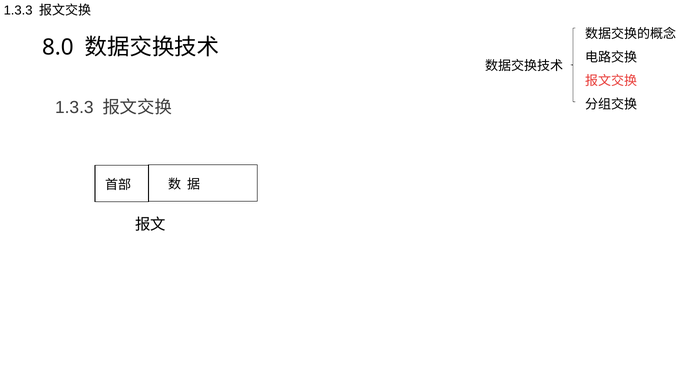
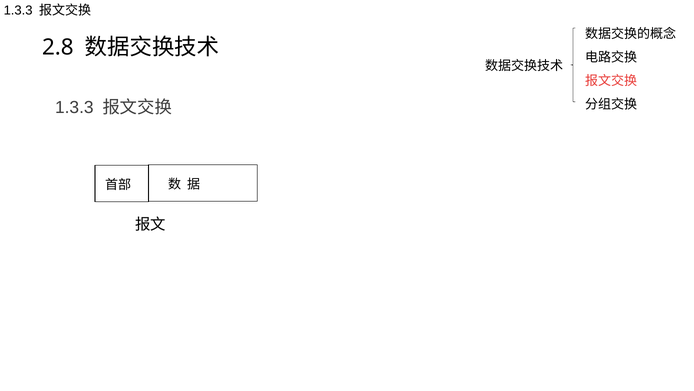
8.0: 8.0 -> 2.8 (58, 47)
